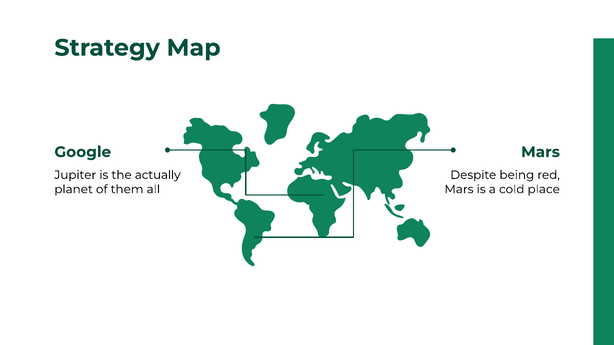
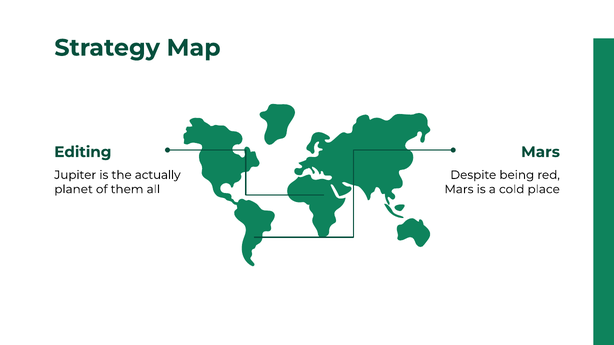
Google: Google -> Editing (83, 152)
